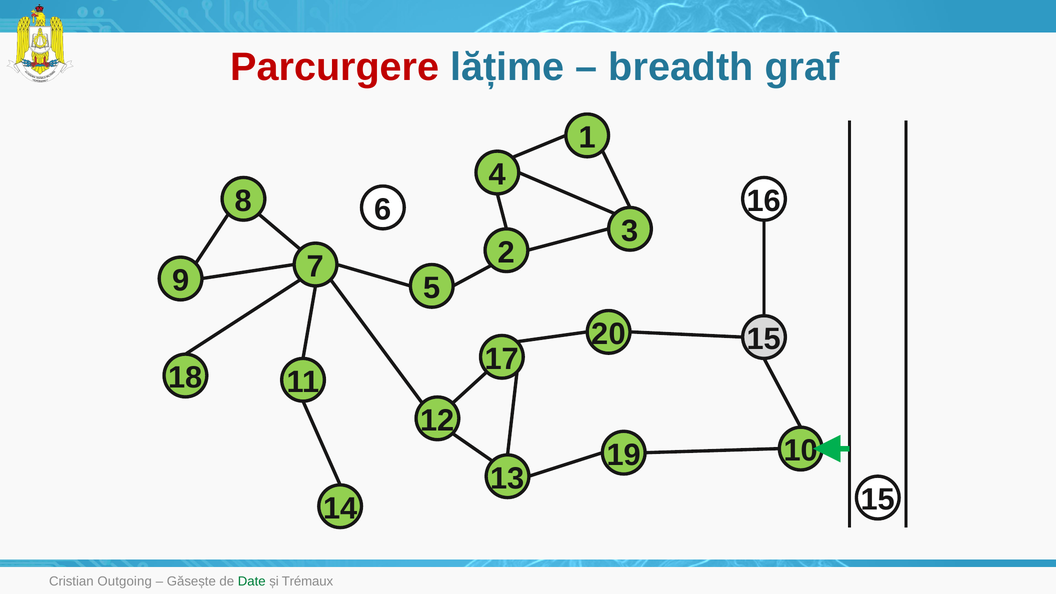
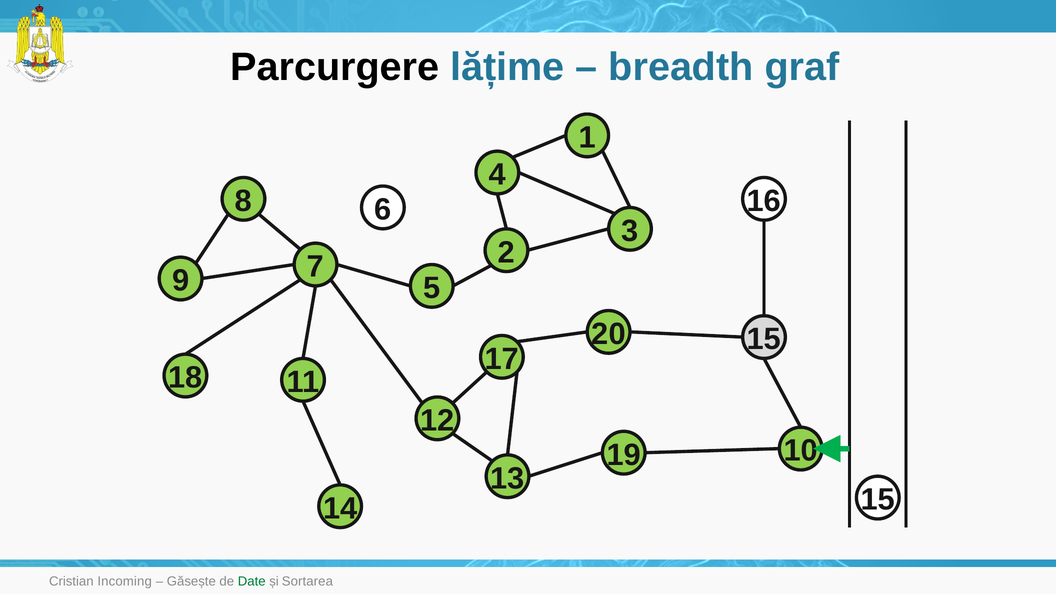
Parcurgere colour: red -> black (335, 67)
Outgoing: Outgoing -> Incoming (125, 581)
Trémaux: Trémaux -> Sortarea (307, 581)
